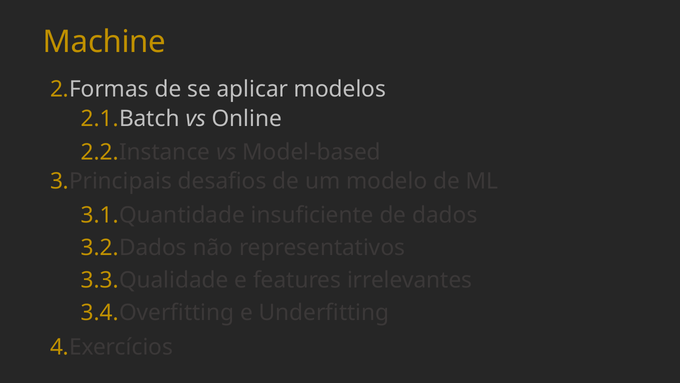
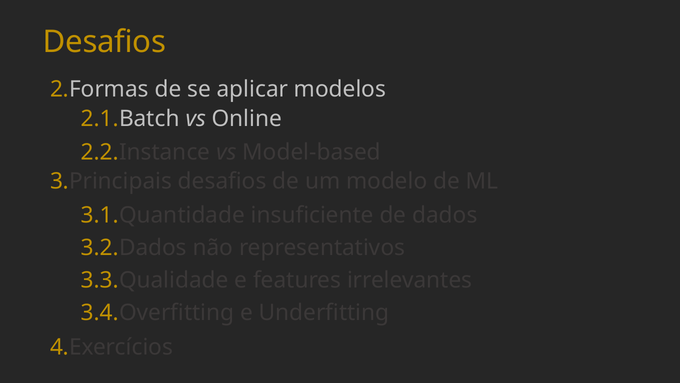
Machine: Machine -> Desafios (104, 42)
